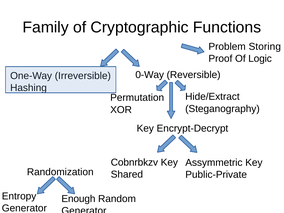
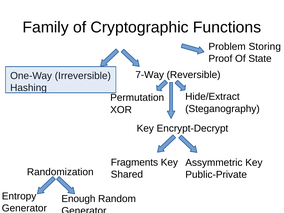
Logic: Logic -> State (260, 59)
0-Way: 0-Way -> 7-Way (150, 75)
Cobnrbkzv: Cobnrbkzv -> Fragments (134, 162)
